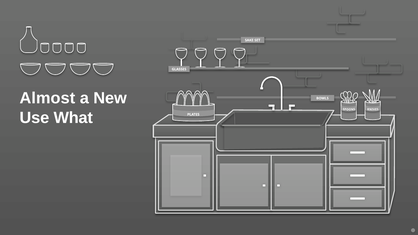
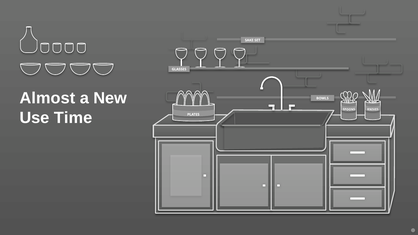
What: What -> Time (73, 118)
